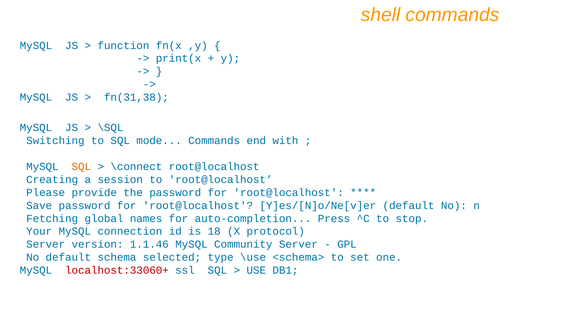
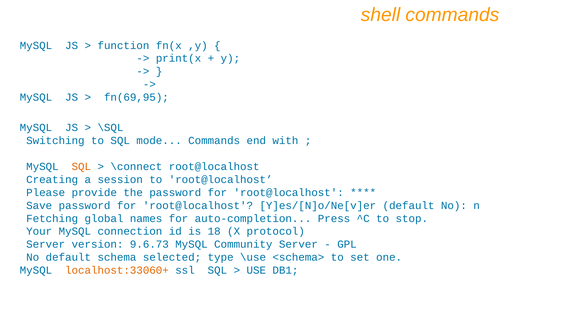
fn(31,38: fn(31,38 -> fn(69,95 (136, 97)
1.1.46: 1.1.46 -> 9.6.73 (149, 244)
localhost:33060+ colour: red -> orange (117, 270)
